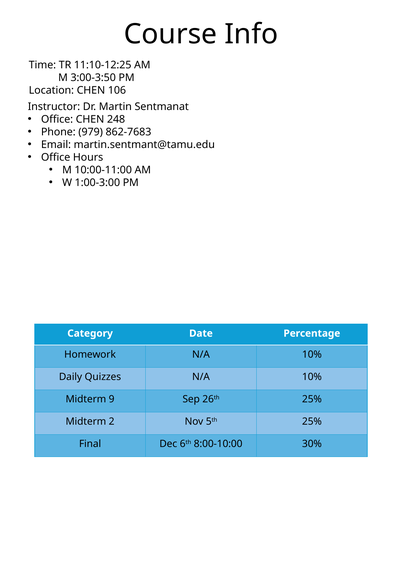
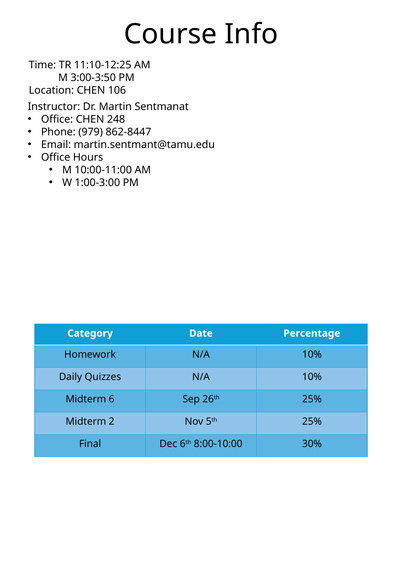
862-7683: 862-7683 -> 862-8447 (128, 132)
9: 9 -> 6 (112, 399)
